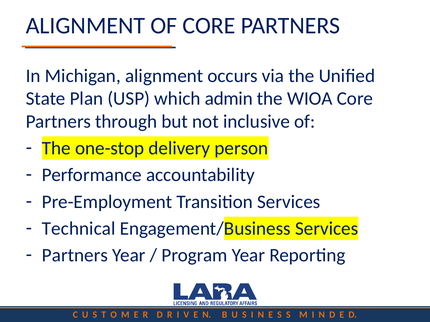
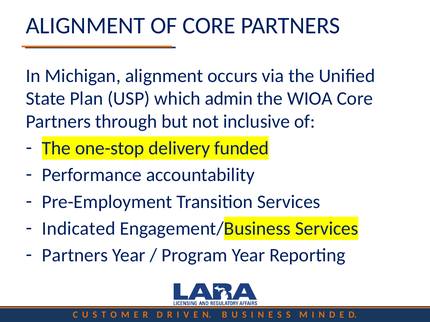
person: person -> funded (242, 149)
Technical: Technical -> Indicated (79, 229)
